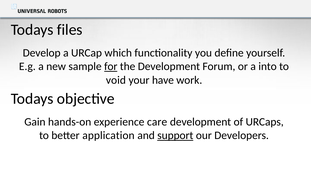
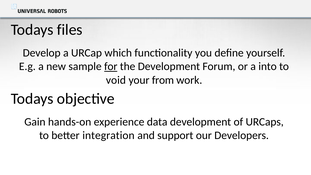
have: have -> from (163, 80)
care: care -> data (157, 122)
application: application -> integration (108, 135)
support underline: present -> none (175, 135)
